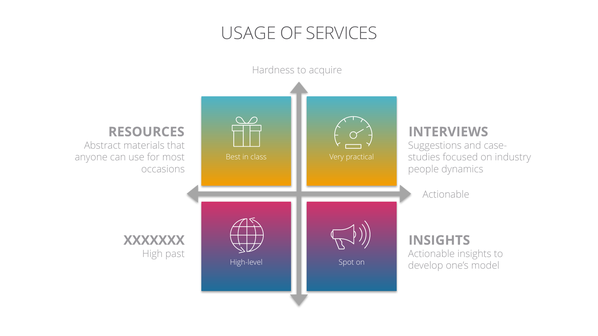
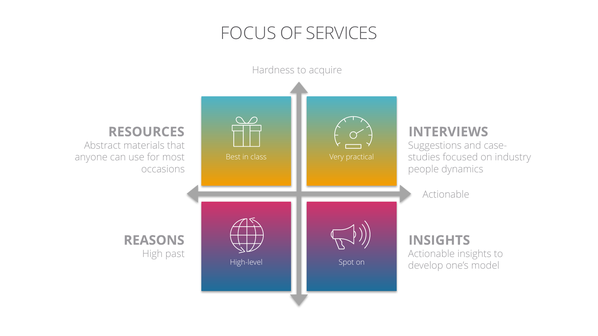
USAGE: USAGE -> FOCUS (248, 33)
XXXXXXX: XXXXXXX -> REASONS (154, 241)
